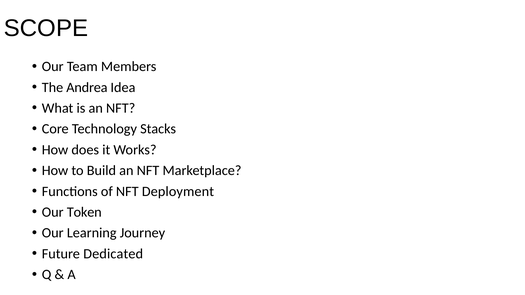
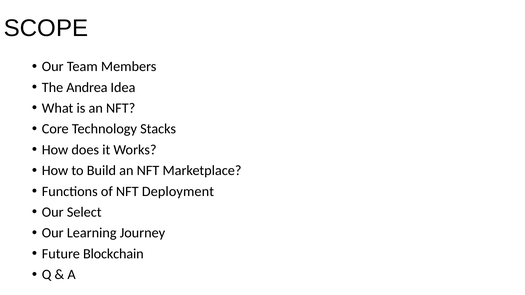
Token: Token -> Select (84, 212)
Dedicated: Dedicated -> Blockchain (113, 254)
